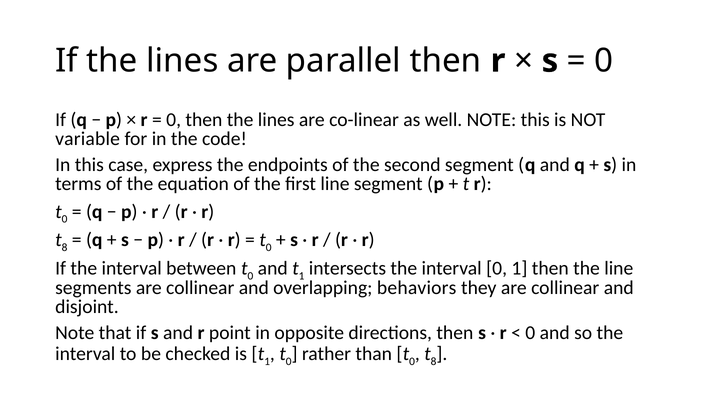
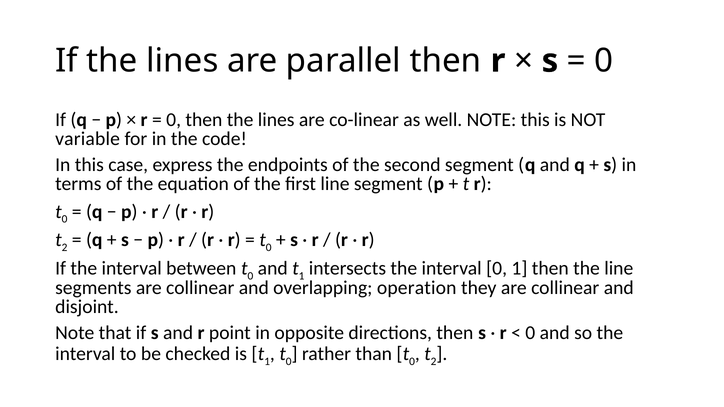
8: 8 -> 2 (65, 248)
behaviors: behaviors -> operation (417, 288)
8: 8 -> 2 (434, 362)
